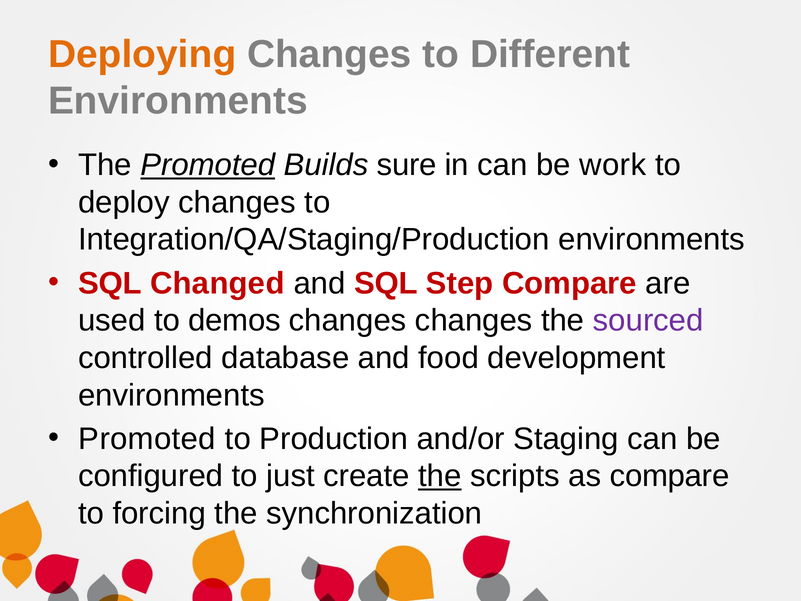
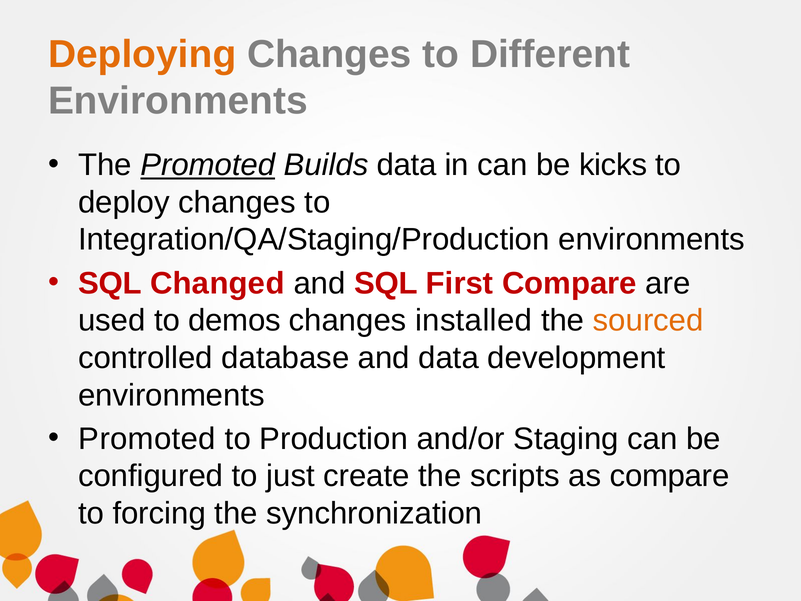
Builds sure: sure -> data (407, 165)
work: work -> kicks (613, 165)
Step: Step -> First (460, 283)
changes changes: changes -> installed (474, 320)
sourced colour: purple -> orange (648, 320)
and food: food -> data (449, 358)
the underline: present -> none (440, 476)
